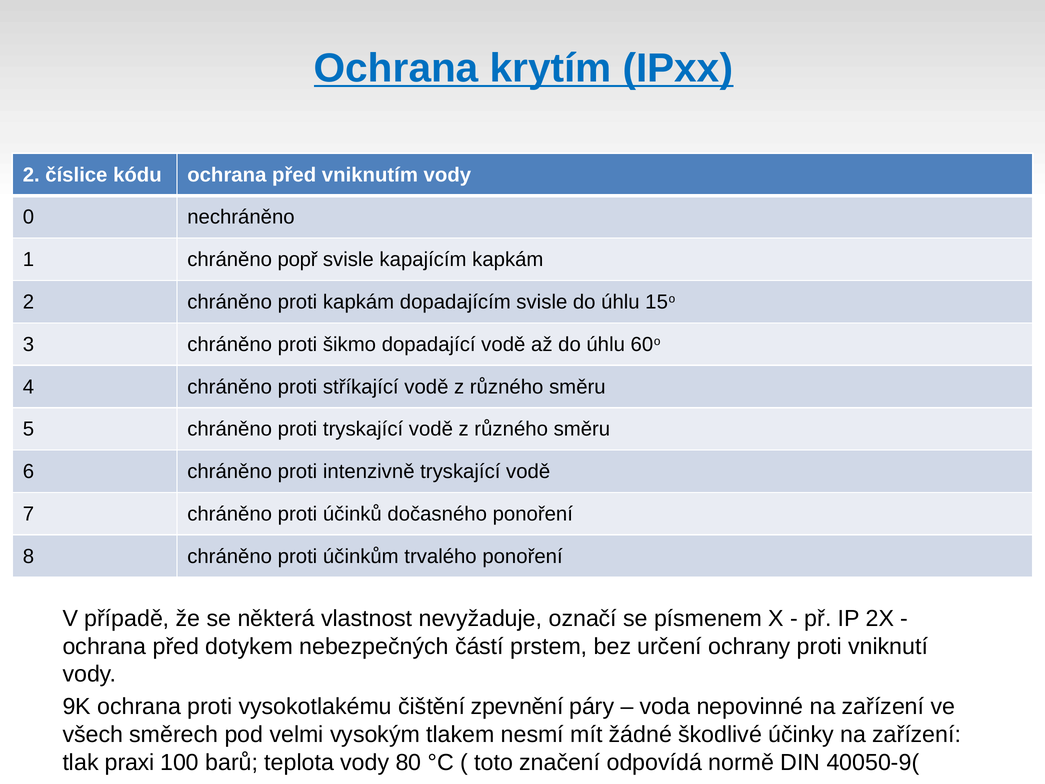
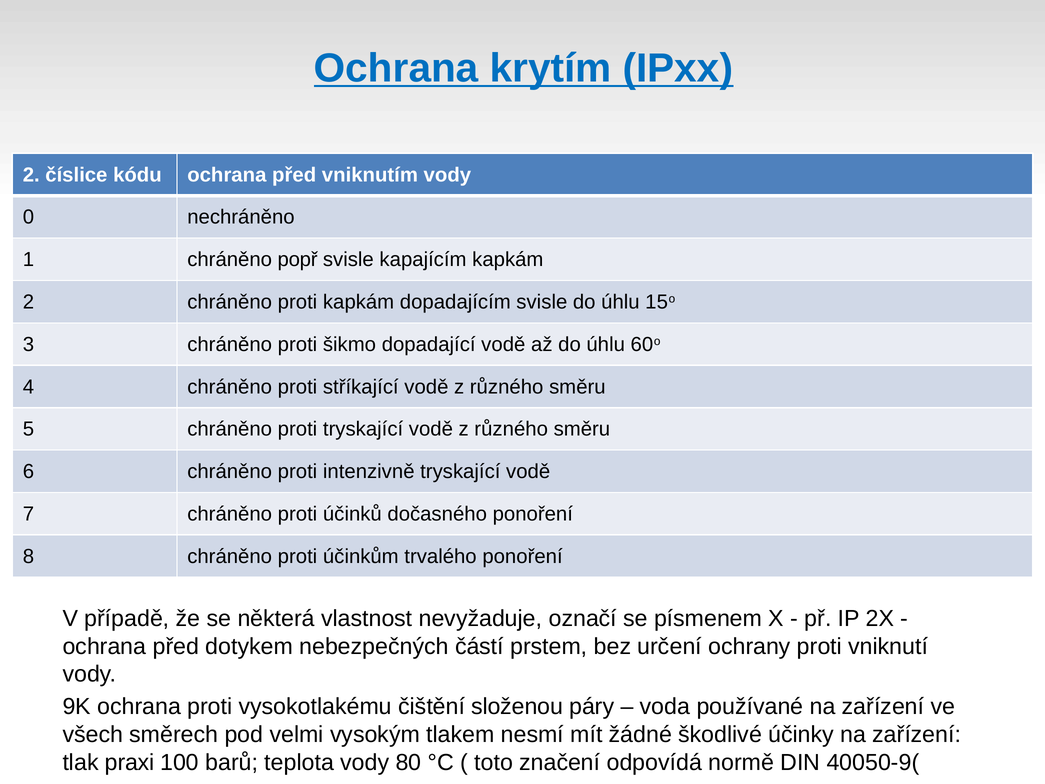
zpevnění: zpevnění -> složenou (517, 707)
nepovinné: nepovinné -> používané (750, 707)
